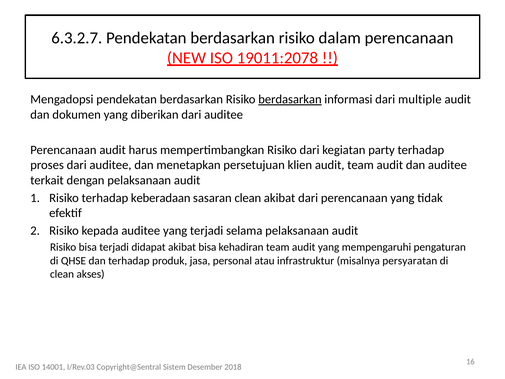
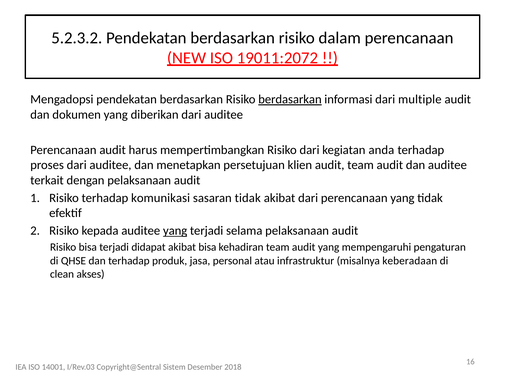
6.3.2.7: 6.3.2.7 -> 5.2.3.2 (77, 38)
19011:2078: 19011:2078 -> 19011:2072 (277, 58)
party: party -> anda (381, 150)
keberadaan: keberadaan -> komunikasi (161, 198)
sasaran clean: clean -> tidak (248, 198)
yang underline: none -> present (175, 231)
persyaratan: persyaratan -> keberadaan (410, 261)
